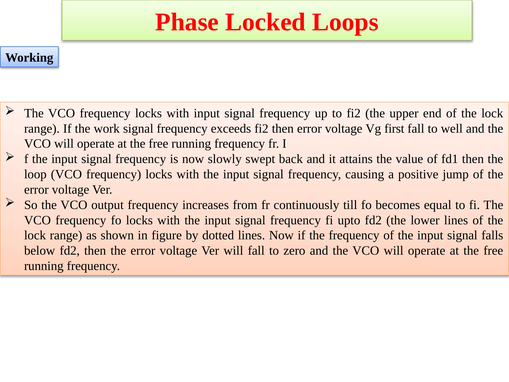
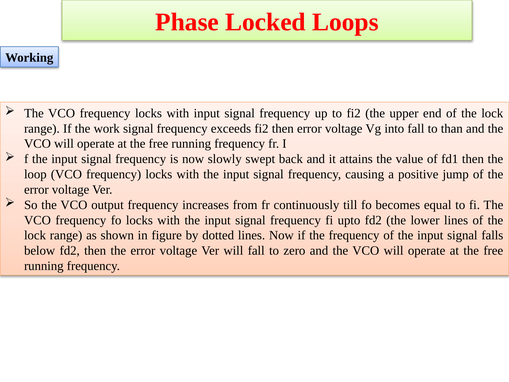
first: first -> into (394, 128)
well: well -> than (452, 128)
